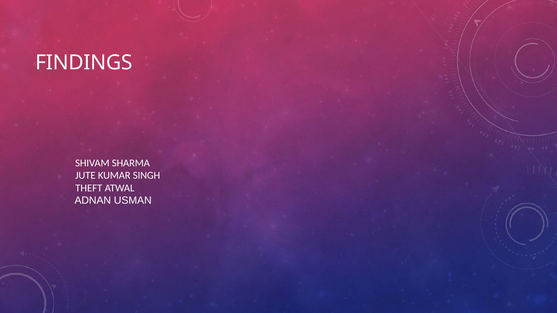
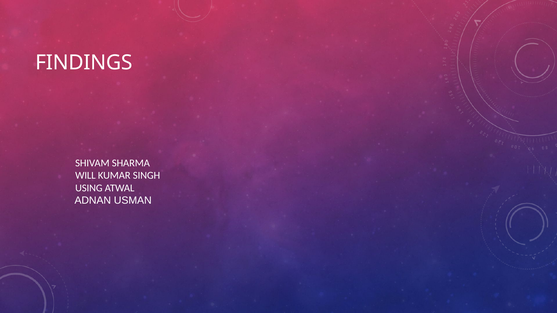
JUTE: JUTE -> WILL (85, 176)
THEFT: THEFT -> USING (89, 188)
